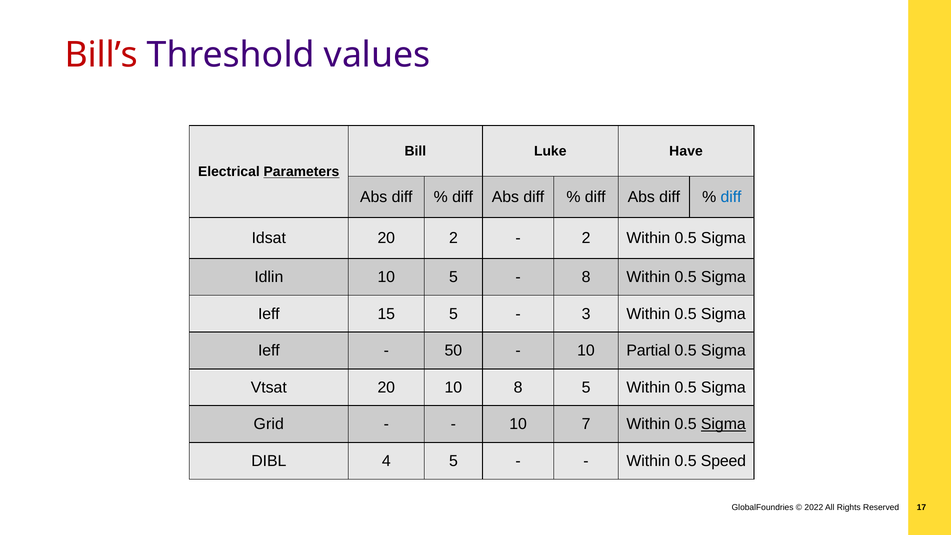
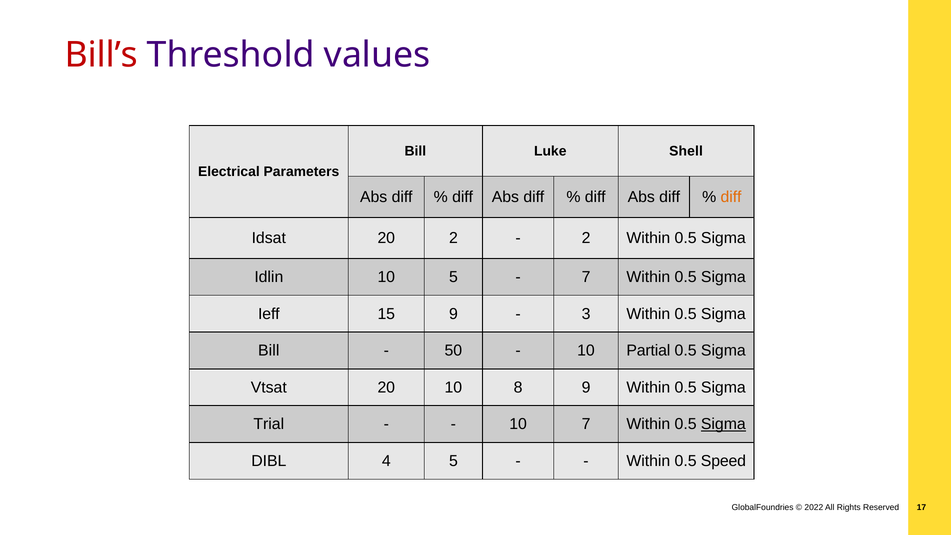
Have: Have -> Shell (686, 151)
Parameters underline: present -> none (301, 172)
diff colour: blue -> orange (731, 197)
8: 8 -> 7 (586, 277)
15 5: 5 -> 9 (453, 314)
Ieff: Ieff -> Bill (269, 351)
8 5: 5 -> 9 (586, 387)
Grid: Grid -> Trial (269, 424)
